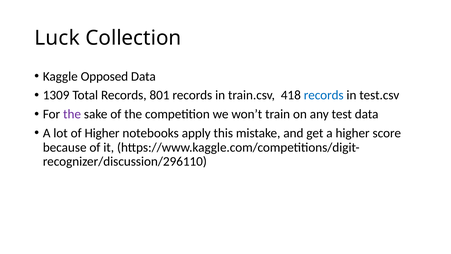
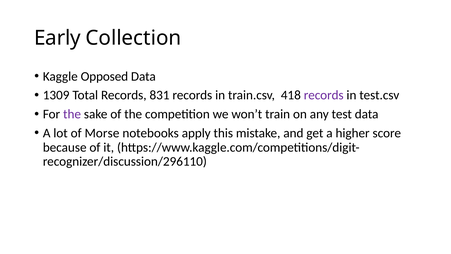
Luck: Luck -> Early (57, 38)
801: 801 -> 831 (160, 95)
records colour: blue -> purple (324, 95)
of Higher: Higher -> Morse (102, 133)
